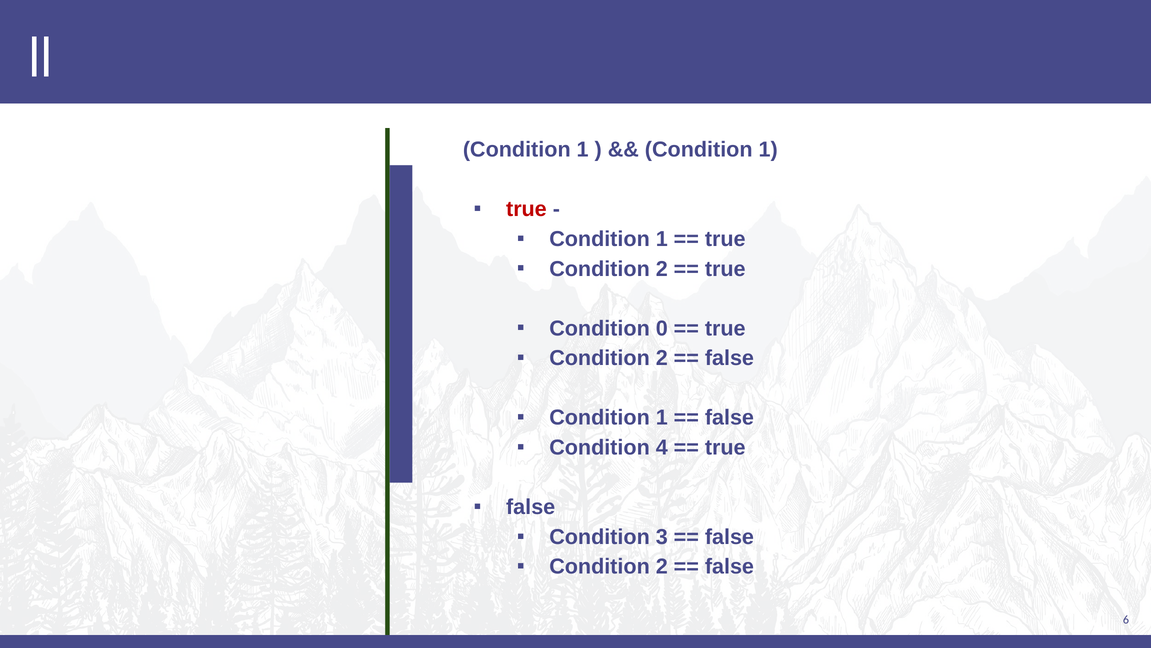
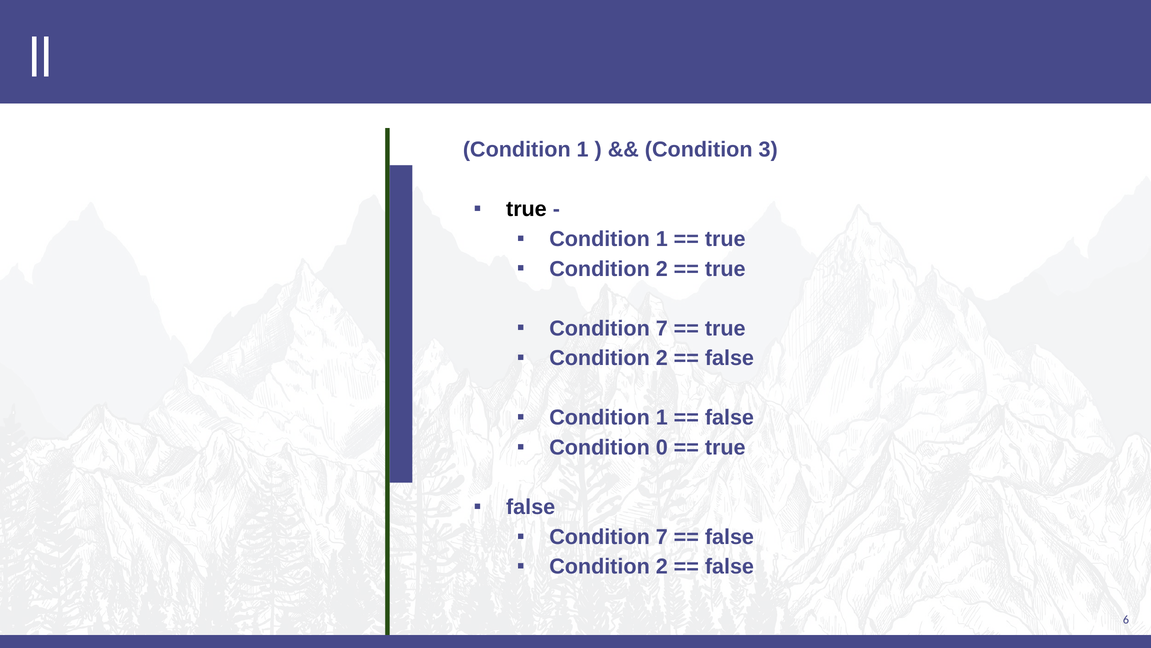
1: 1 -> 3 (768, 150)
true colour: red -> black (526, 209)
0: 0 -> 7 (662, 328)
4: 4 -> 0 (662, 447)
3: 3 -> 7 (662, 537)
